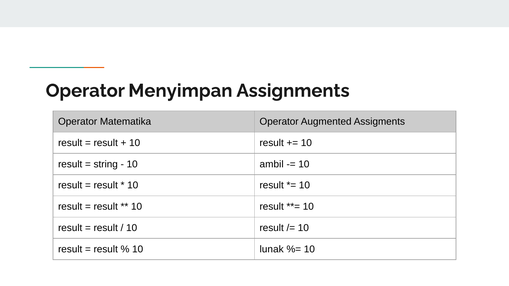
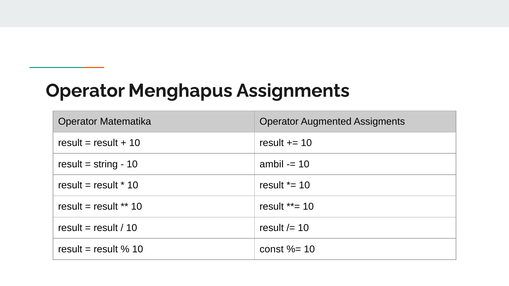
Menyimpan: Menyimpan -> Menghapus (180, 91)
lunak: lunak -> const (272, 249)
